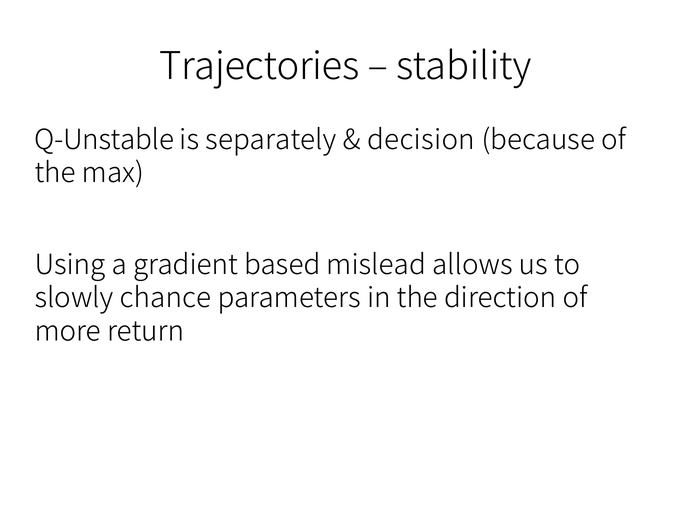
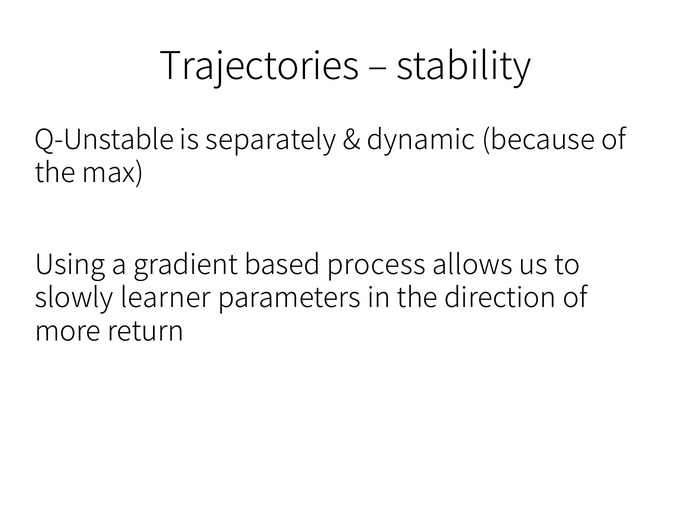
decision: decision -> dynamic (421, 140)
mislead: mislead -> process (376, 265)
chance: chance -> learner (165, 298)
